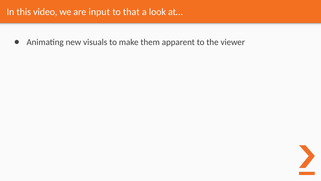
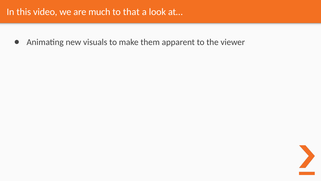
input: input -> much (99, 12)
